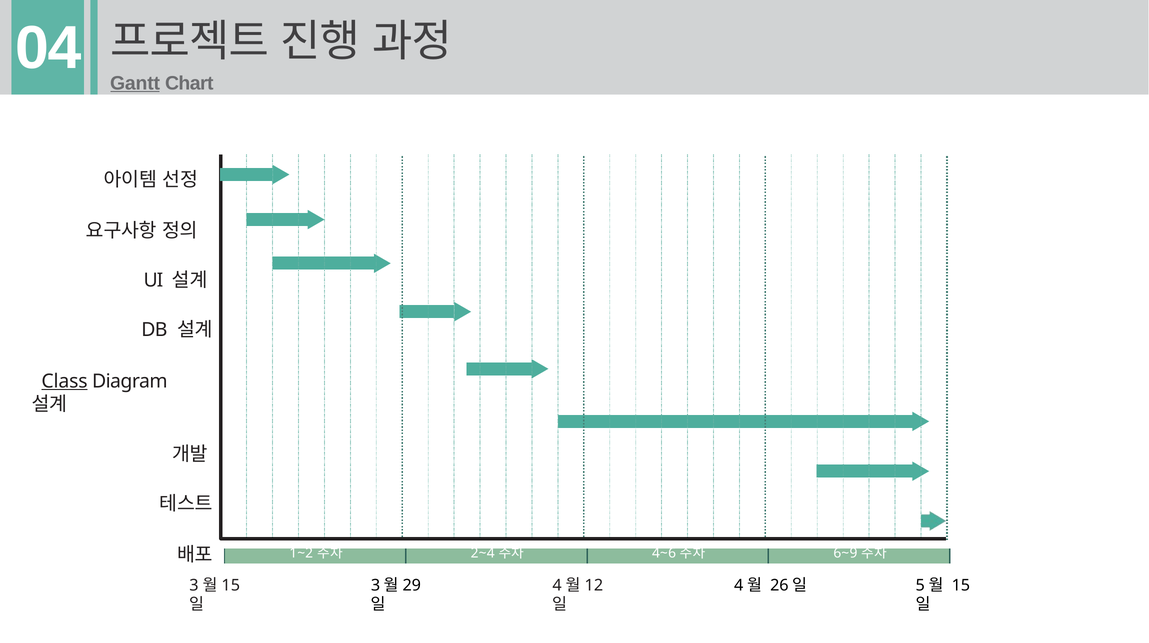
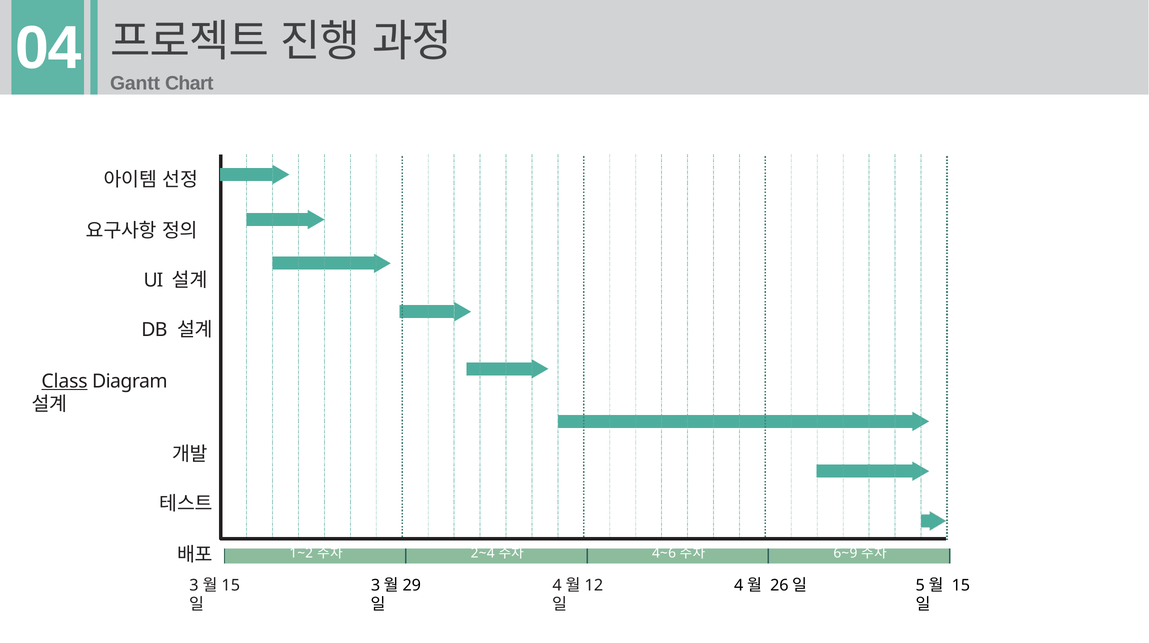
Gantt underline: present -> none (135, 83)
